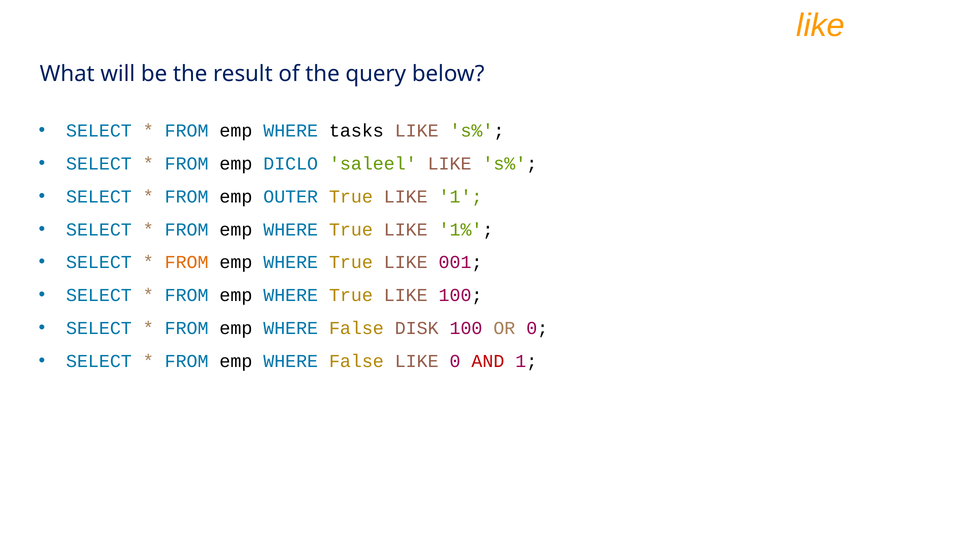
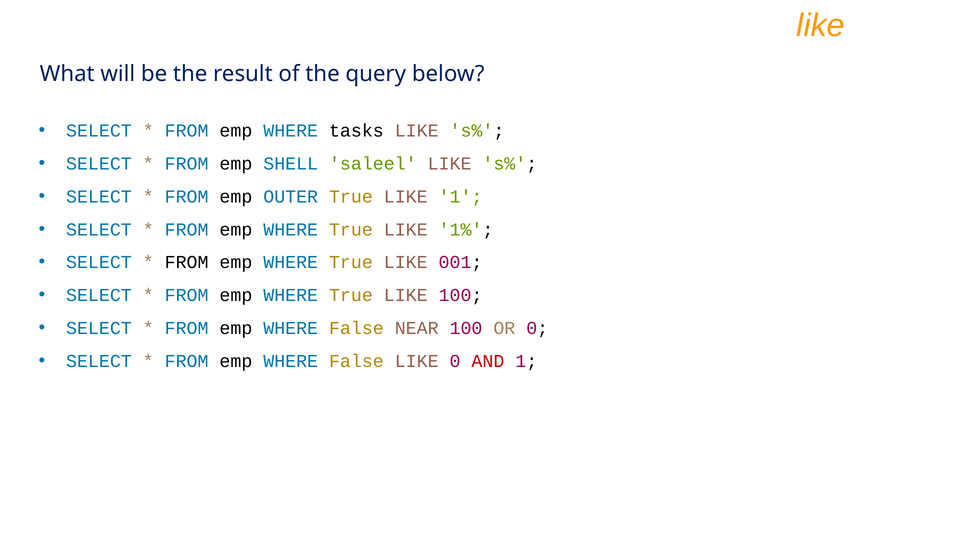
DICLO: DICLO -> SHELL (291, 164)
FROM colour: orange -> black (187, 262)
DISK: DISK -> NEAR (417, 328)
